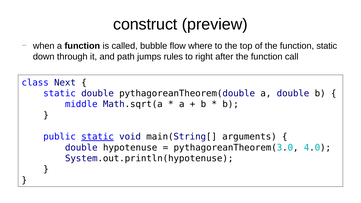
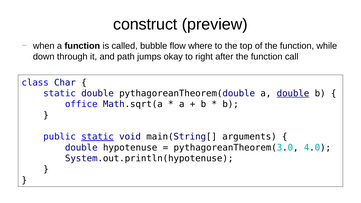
function static: static -> while (327, 46)
rules: rules -> okay (173, 57)
Next: Next -> Char (65, 83)
double underline: none -> present (293, 93)
middle: middle -> office (81, 104)
